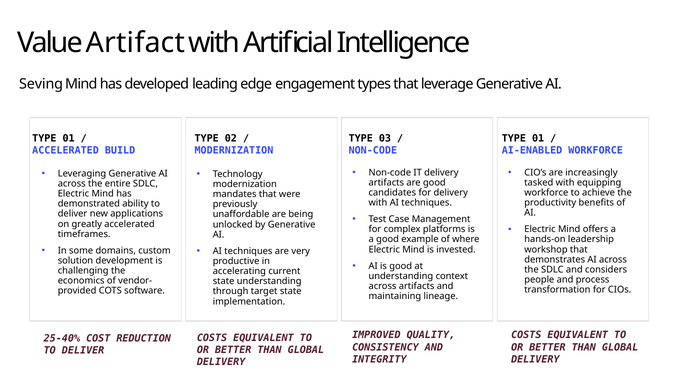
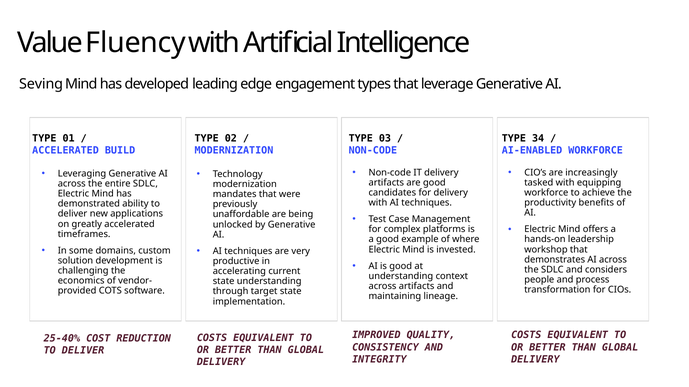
Artifact: Artifact -> Fluency (136, 43)
01: 01 -> 34 (538, 138)
